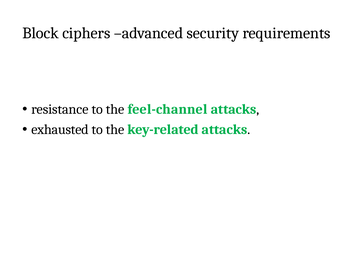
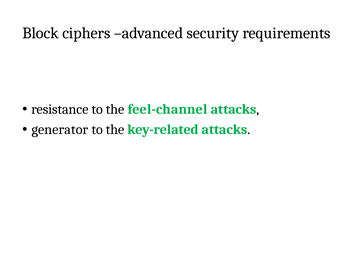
exhausted: exhausted -> generator (60, 129)
